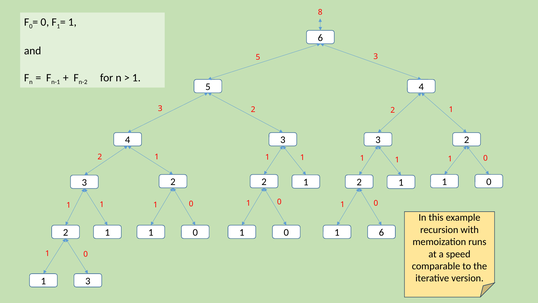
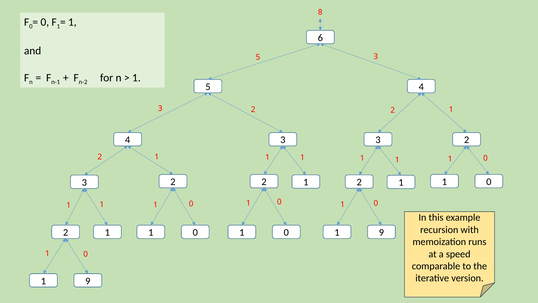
6: 6 -> 9 (381, 232)
3: 3 -> 9 (88, 281)
